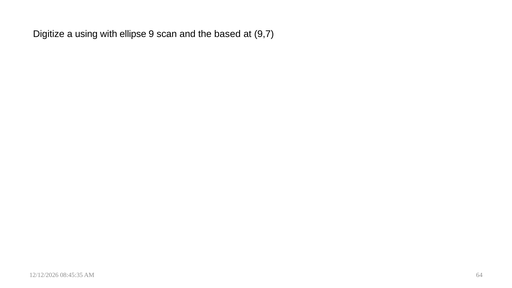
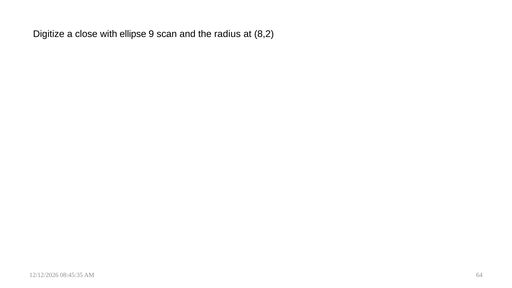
using: using -> close (86, 34)
based: based -> radius (227, 34)
9,7: 9,7 -> 8,2 (264, 34)
